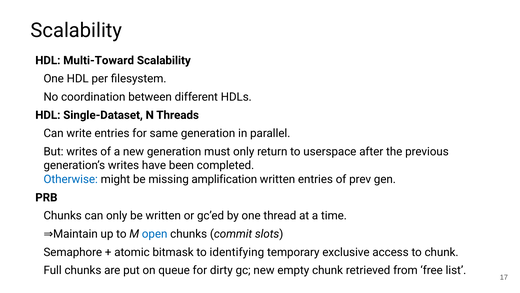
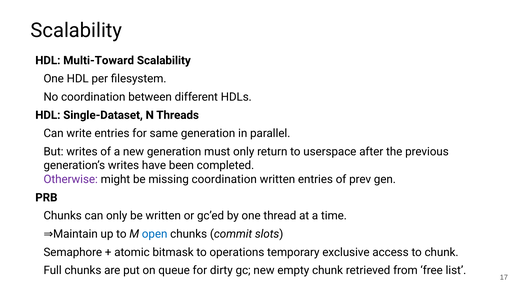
Otherwise colour: blue -> purple (71, 179)
missing amplification: amplification -> coordination (224, 179)
identifying: identifying -> operations (237, 252)
